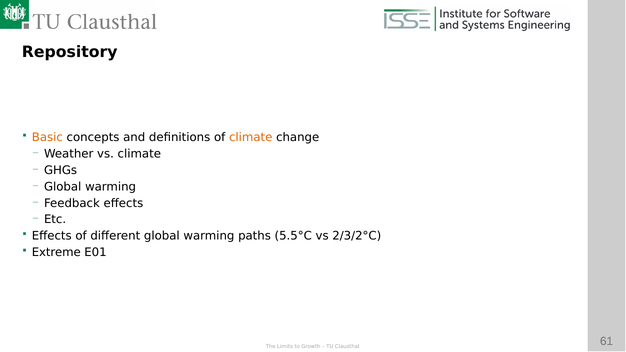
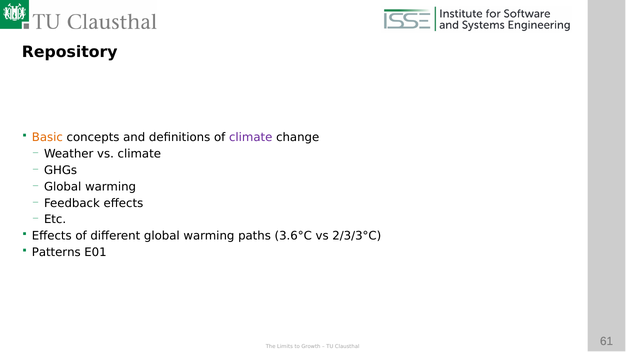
climate colour: orange -> purple (251, 137)
5.5°C: 5.5°C -> 3.6°C (293, 236)
2/3/2°C: 2/3/2°C -> 2/3/3°C (357, 236)
Extreme: Extreme -> Patterns (56, 253)
